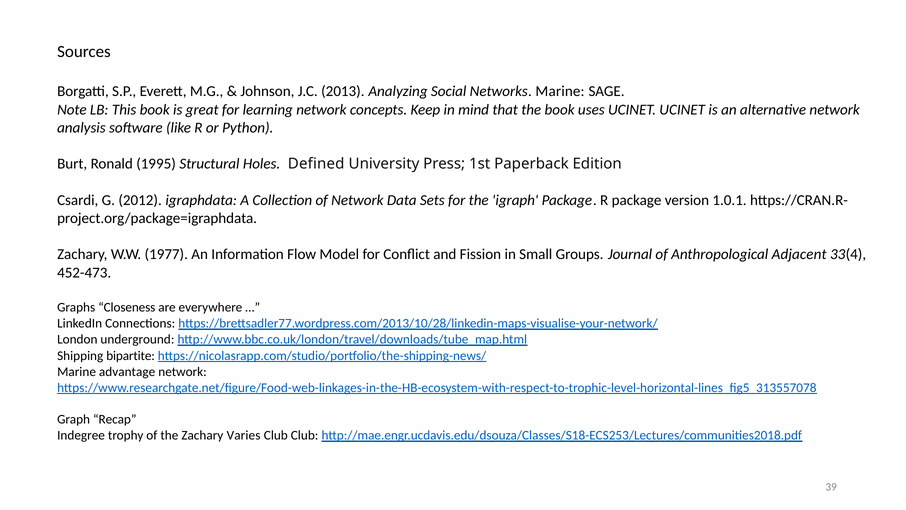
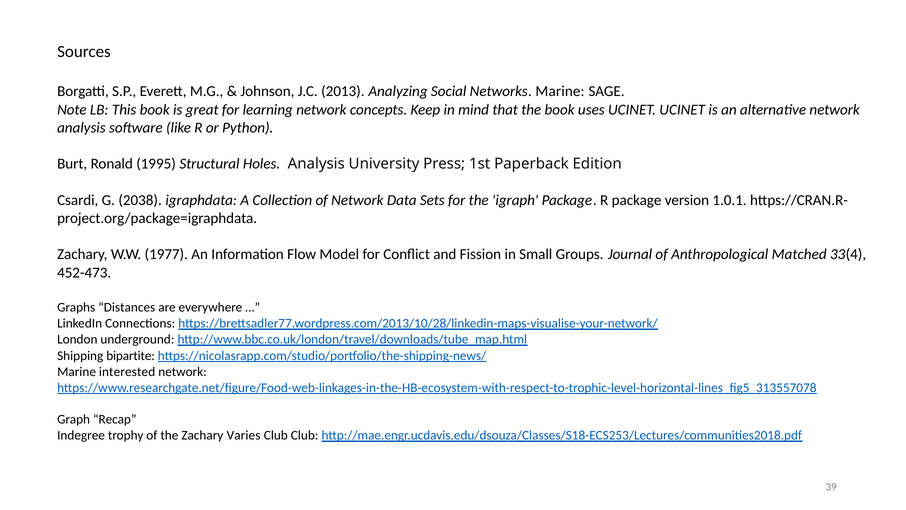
Holes Defined: Defined -> Analysis (316, 164)
2012: 2012 -> 2038 (140, 200)
Adjacent: Adjacent -> Matched (799, 254)
Closeness: Closeness -> Distances (127, 307)
advantage: advantage -> interested (127, 372)
